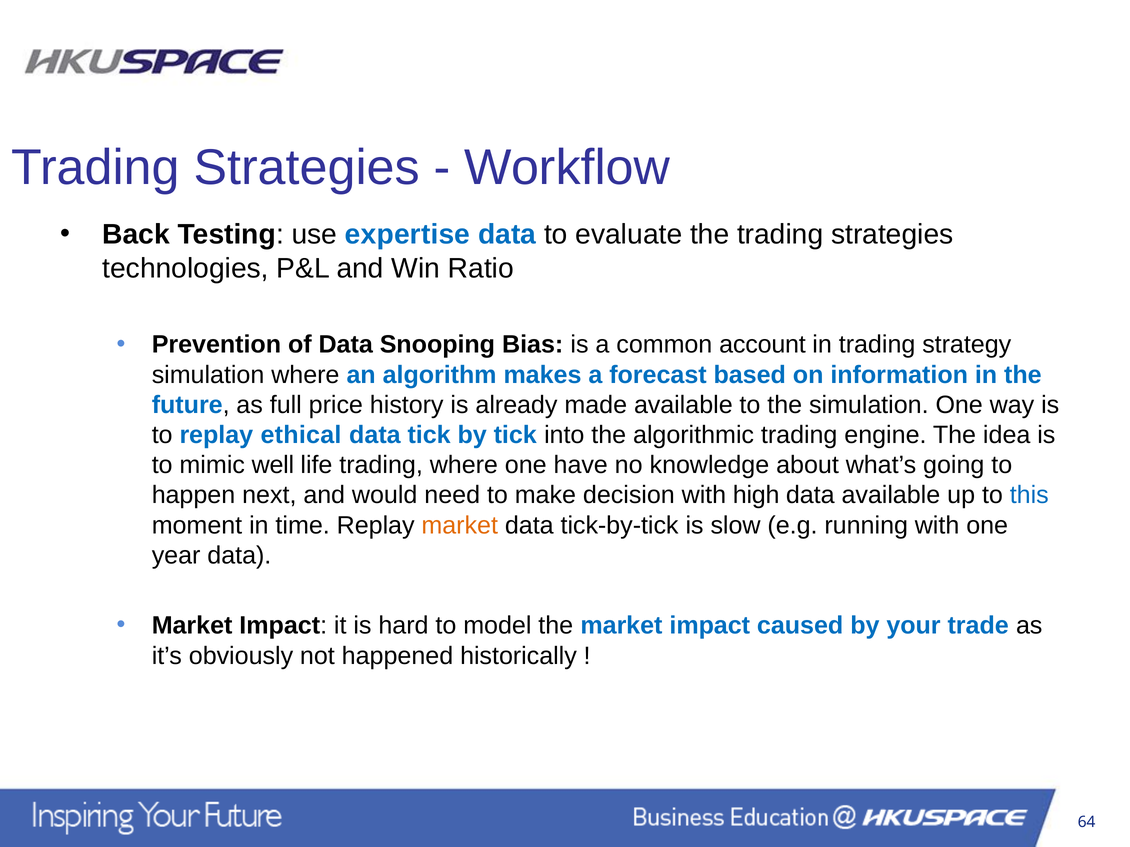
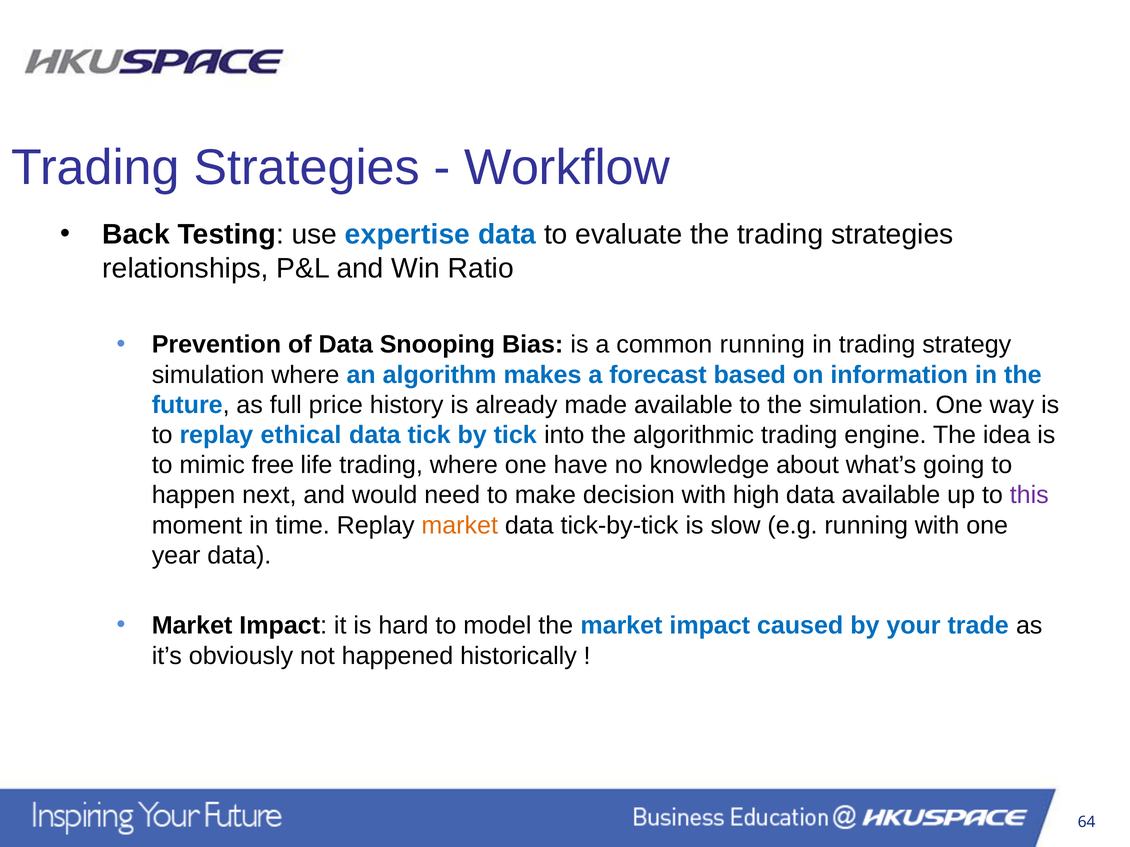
technologies: technologies -> relationships (186, 269)
common account: account -> running (762, 345)
well: well -> free (273, 465)
this colour: blue -> purple (1029, 496)
